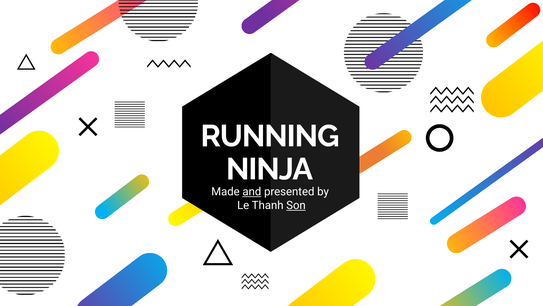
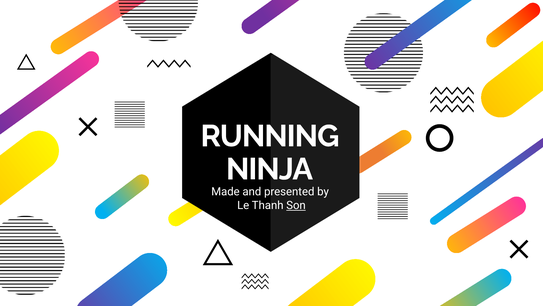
and underline: present -> none (252, 191)
